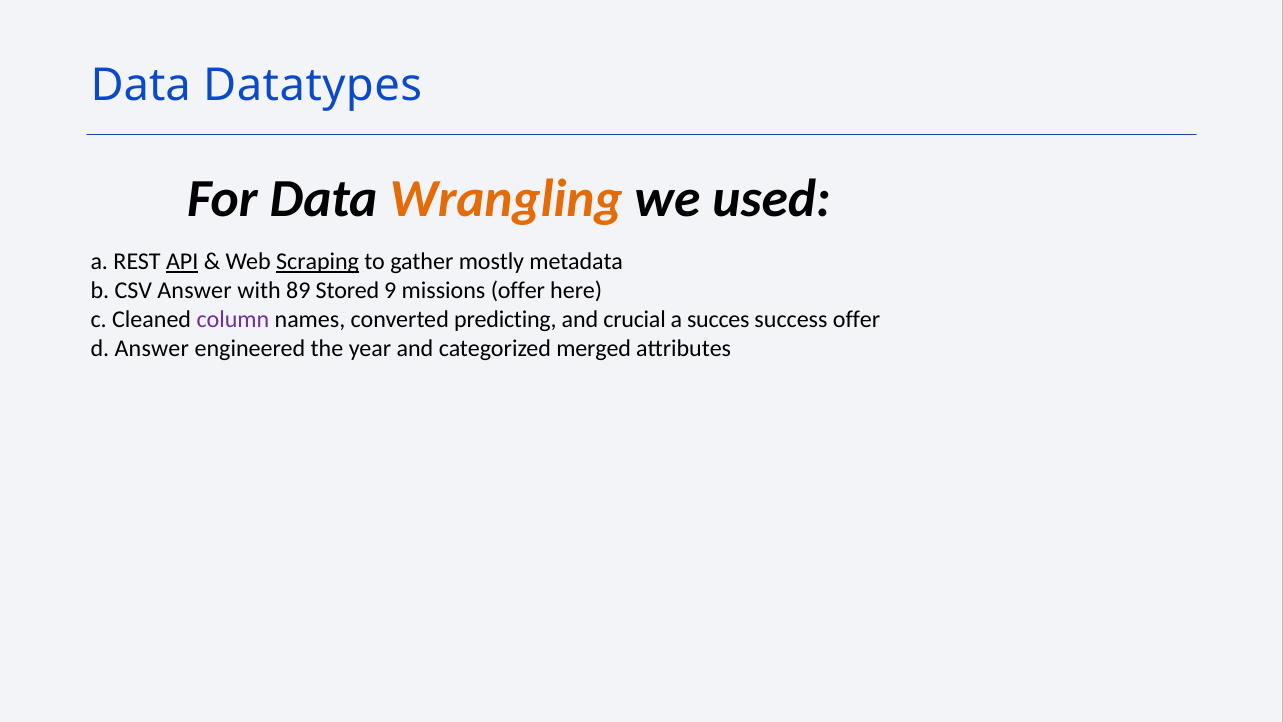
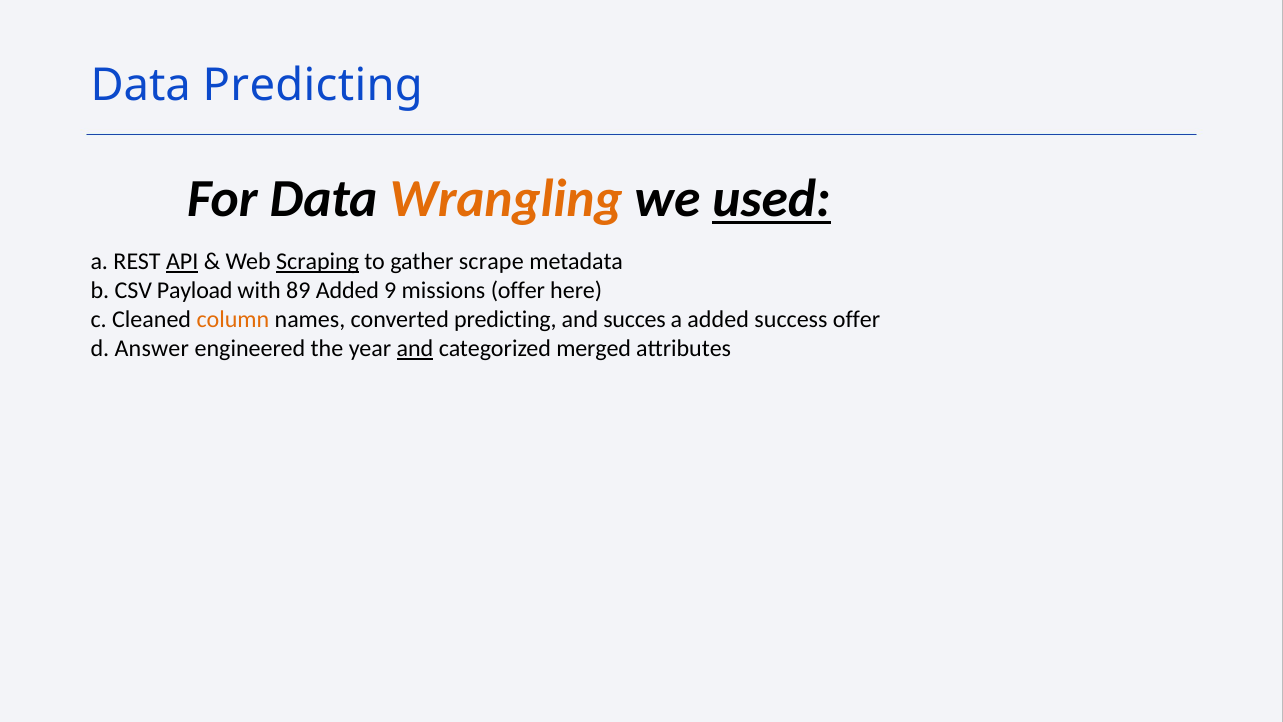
Data Datatypes: Datatypes -> Predicting (313, 86)
used underline: none -> present (772, 199)
mostly: mostly -> scrape (491, 262)
CSV Answer: Answer -> Payload (195, 291)
89 Stored: Stored -> Added (347, 291)
column colour: purple -> orange (233, 319)
crucial: crucial -> succes (635, 319)
a succes: succes -> added (718, 319)
and underline: none -> present (415, 348)
